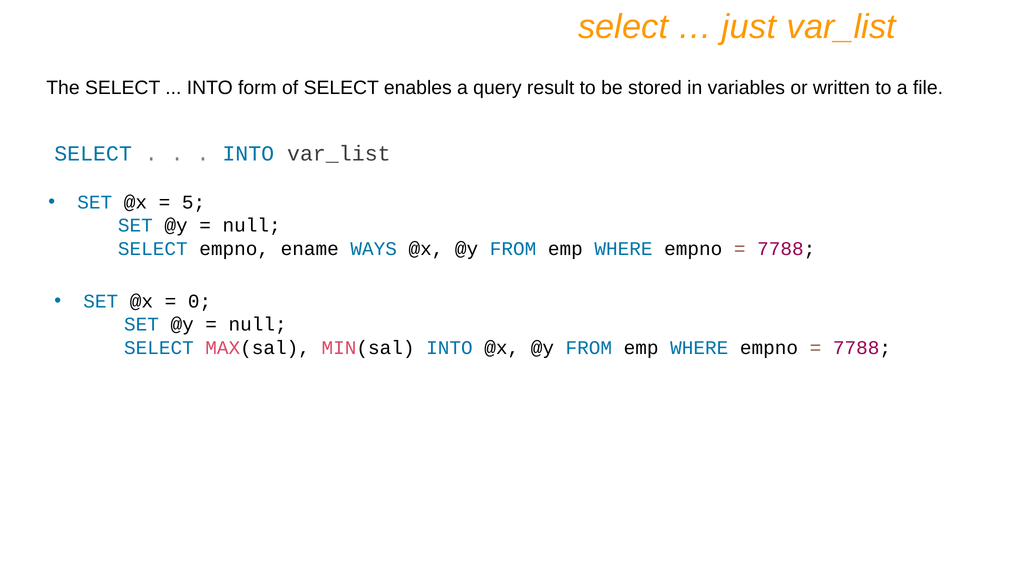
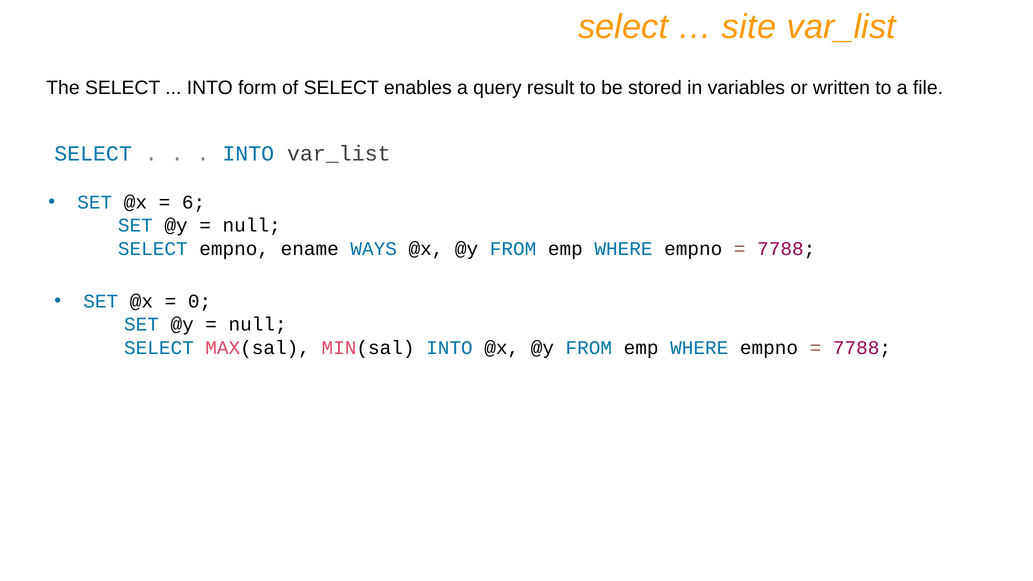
just: just -> site (749, 27)
5: 5 -> 6 (194, 202)
